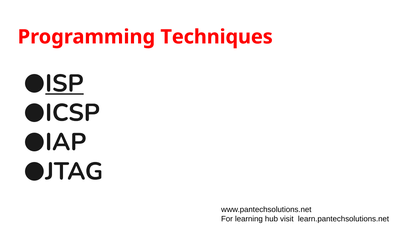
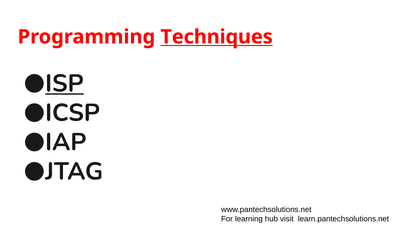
Techniques underline: none -> present (217, 37)
